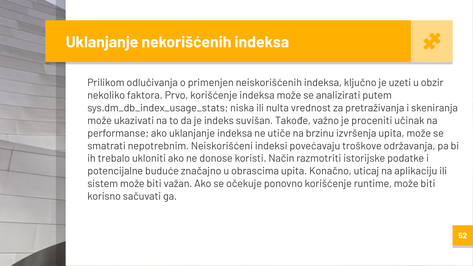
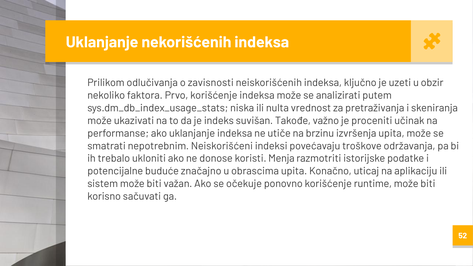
primenjen: primenjen -> zavisnosti (211, 83)
Način: Način -> Menja (281, 159)
